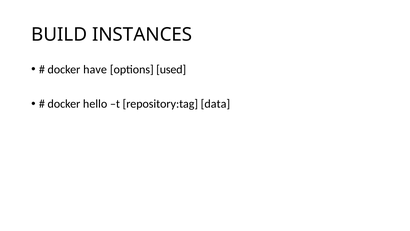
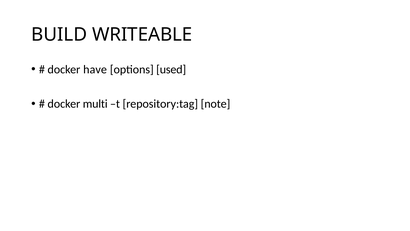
INSTANCES: INSTANCES -> WRITEABLE (142, 34)
hello: hello -> multi (95, 104)
data: data -> note (216, 104)
